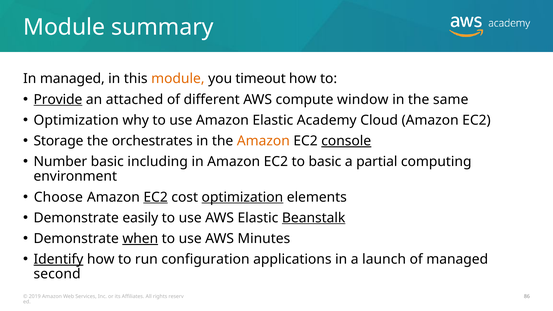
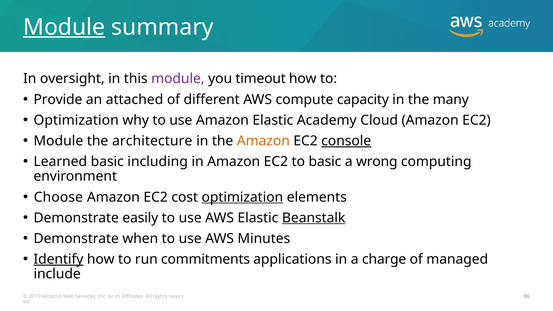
Module underline: none -> present (64, 27)
In managed: managed -> oversight (72, 79)
module colour: orange -> purple (178, 79)
Provide underline: present -> none (58, 99)
window: window -> capacity (363, 99)
same: same -> many (451, 99)
Storage: Storage -> Module (58, 141)
orchestrates: orchestrates -> architecture (152, 141)
Number: Number -> Learned (60, 162)
partial: partial -> wrong (377, 162)
EC2 underline: present -> none (156, 197)
when underline: present -> none (140, 239)
configuration: configuration -> commitments (206, 259)
launch: launch -> charge (384, 259)
second: second -> include (57, 274)
